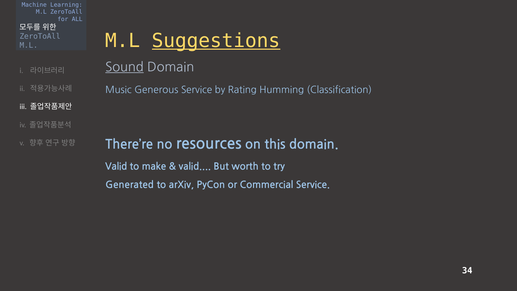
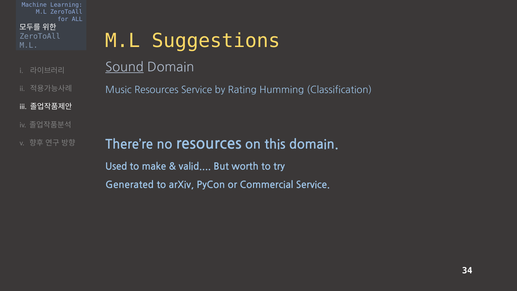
Suggestions underline: present -> none (216, 41)
Music Generous: Generous -> Resources (156, 90)
Valid: Valid -> Used (116, 167)
